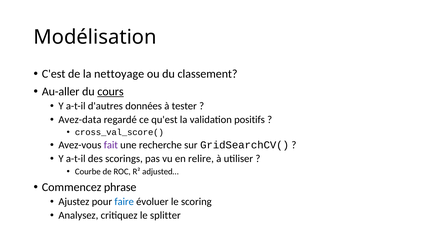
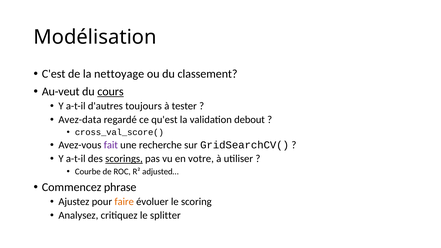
Au-aller: Au-aller -> Au-veut (61, 92)
données: données -> toujours (144, 106)
positifs: positifs -> debout (250, 120)
scorings underline: none -> present (124, 159)
relire: relire -> votre (201, 159)
faire colour: blue -> orange (124, 202)
